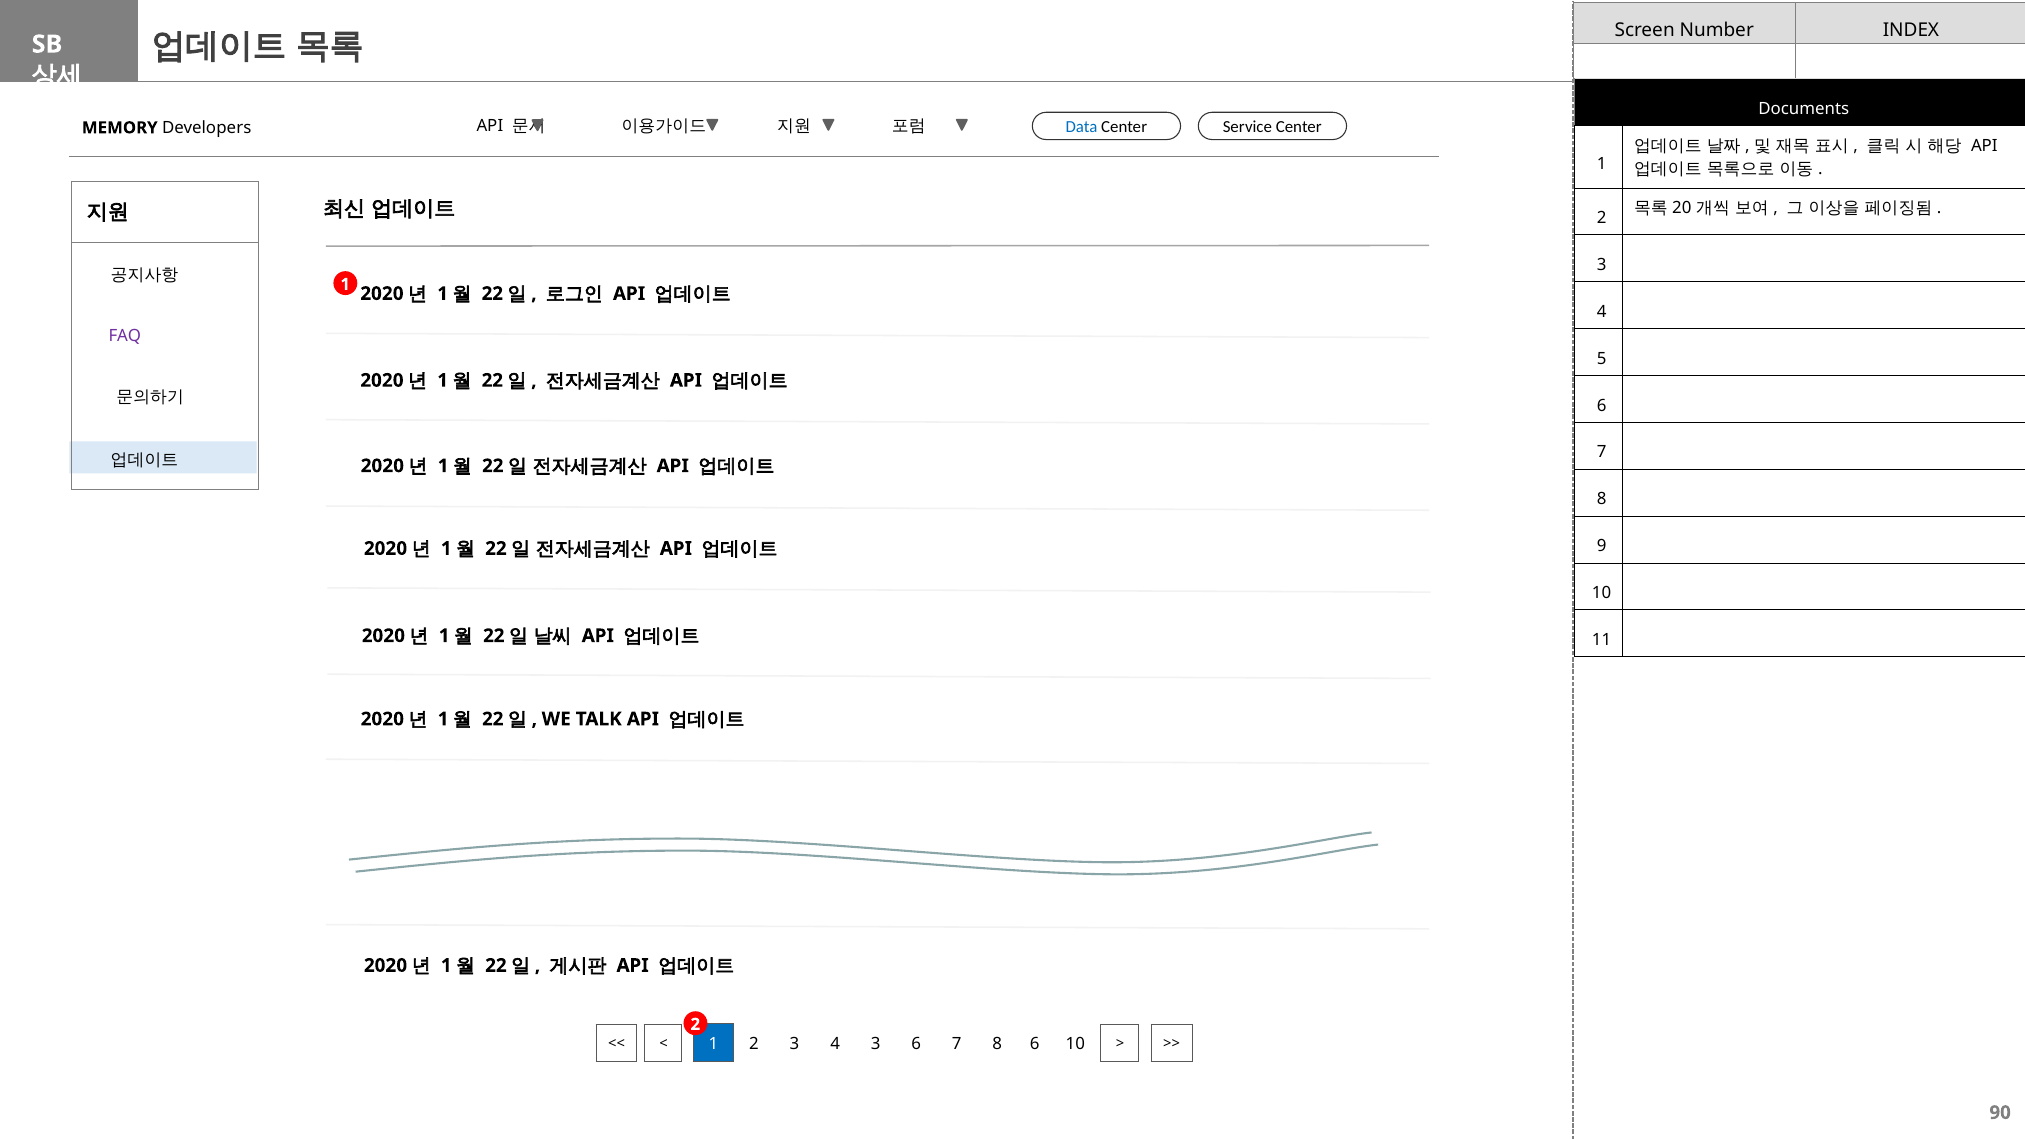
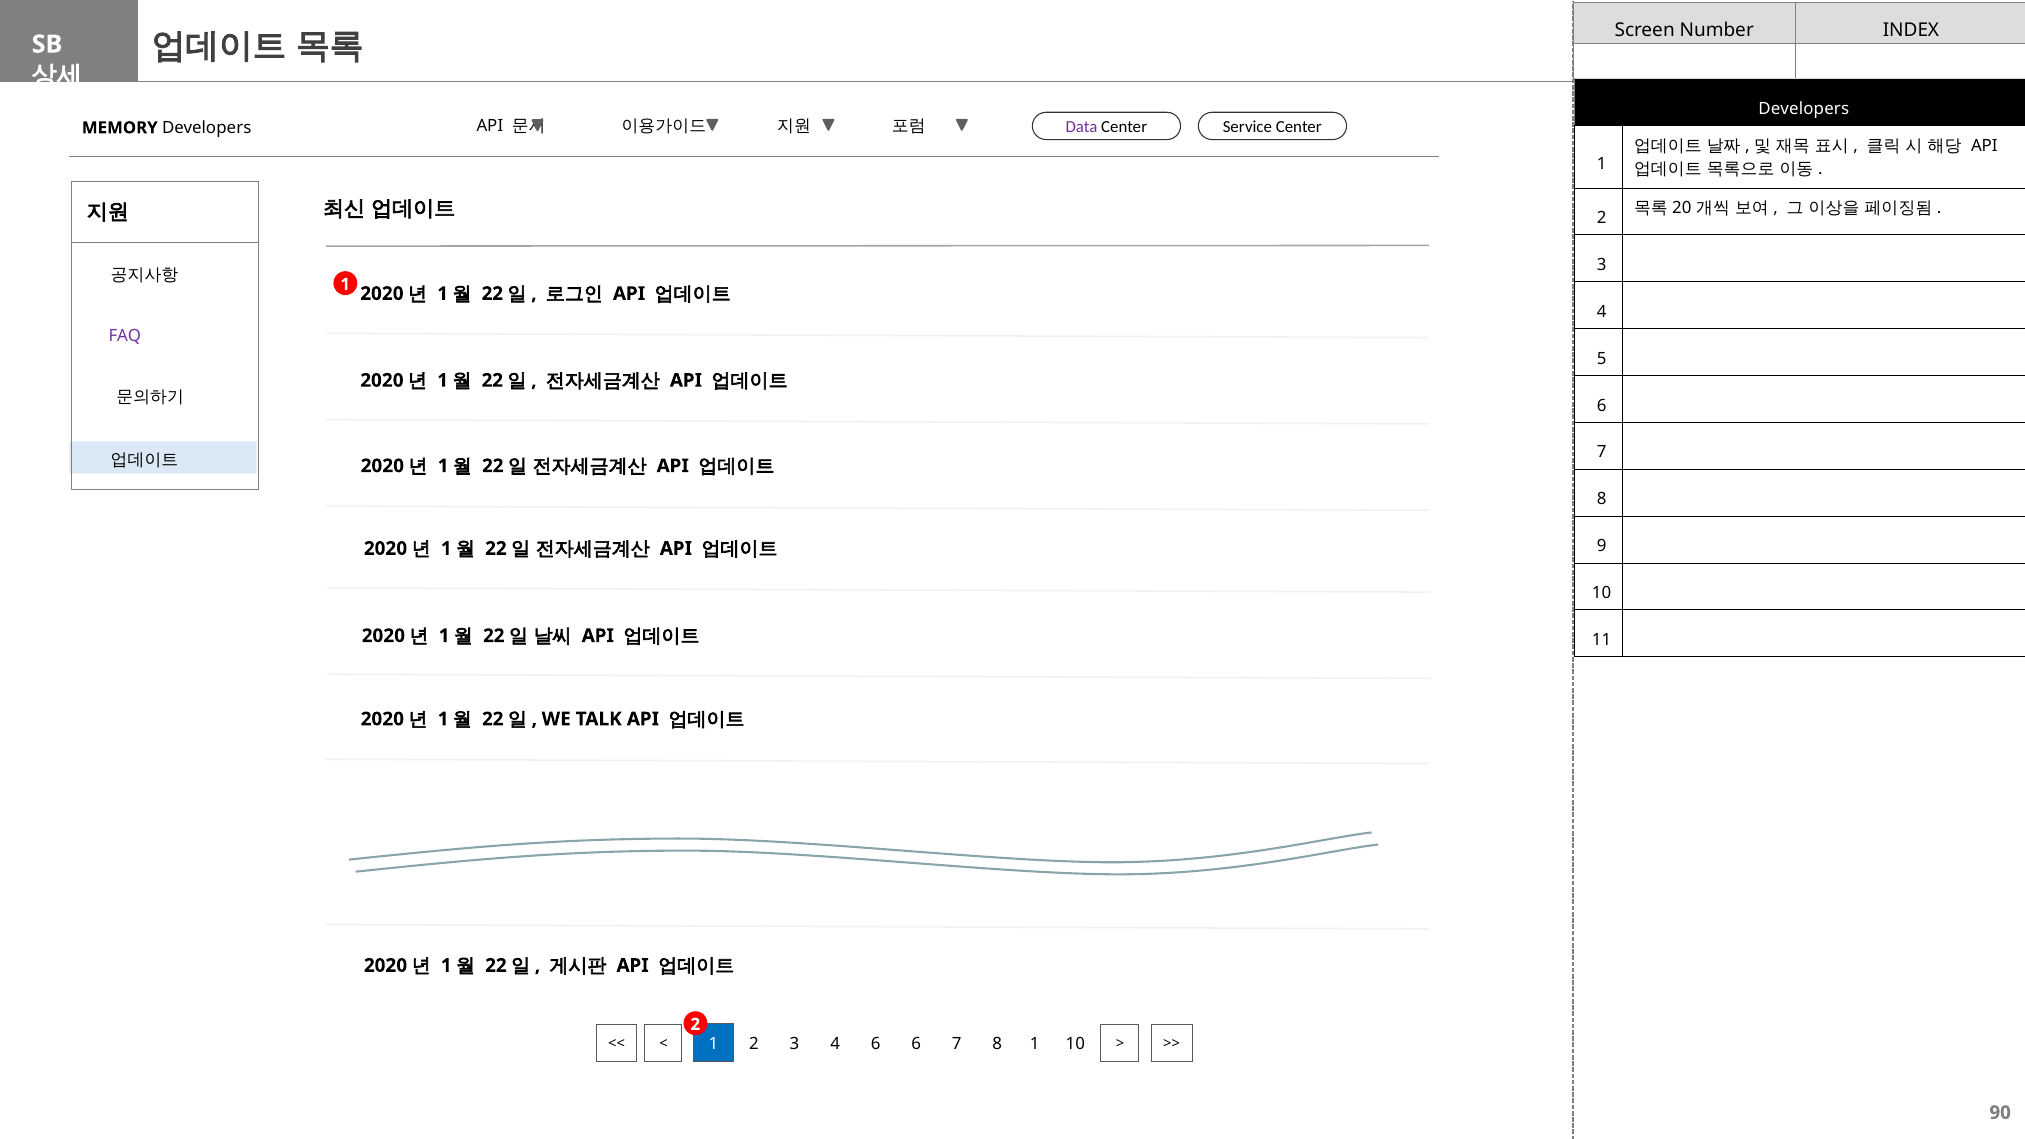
Documents: Documents -> Developers (1804, 109)
Data colour: blue -> purple (1081, 127)
4 3: 3 -> 6 (876, 1043)
8 6: 6 -> 1 (1035, 1043)
